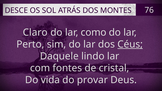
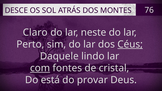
como: como -> neste (94, 33)
com underline: none -> present (40, 68)
vida: vida -> está (50, 80)
